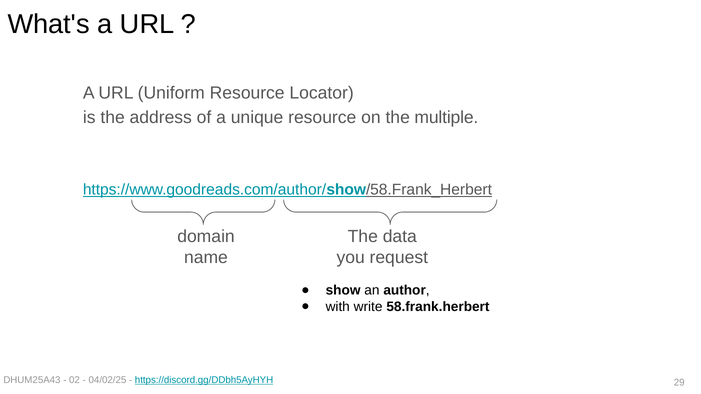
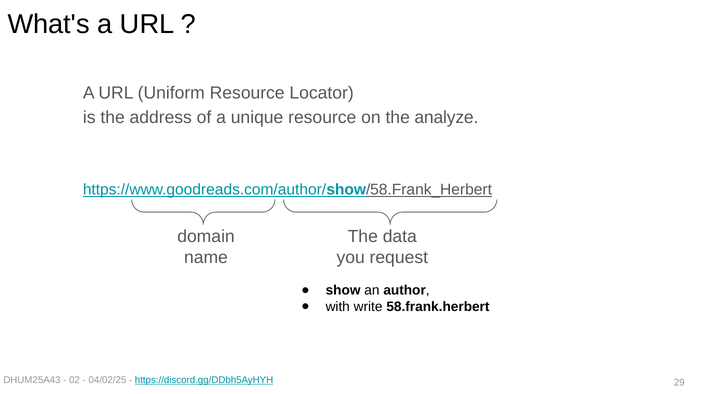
multiple: multiple -> analyze (446, 117)
